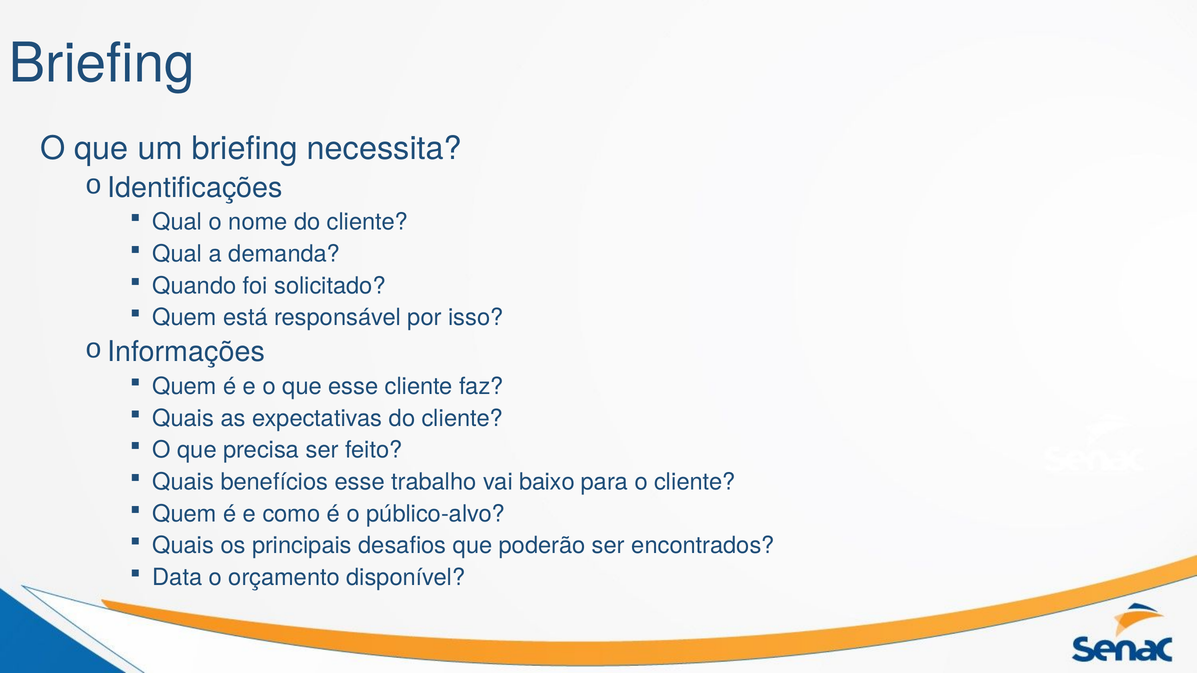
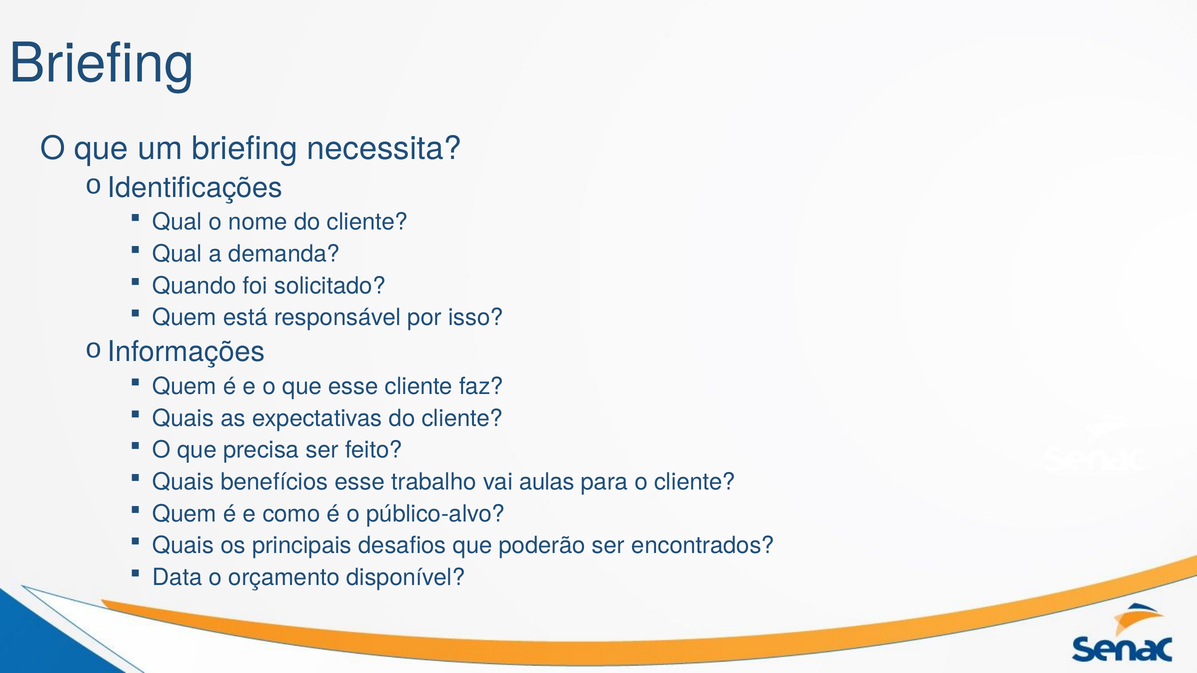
baixo: baixo -> aulas (547, 482)
